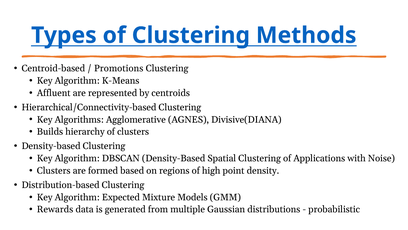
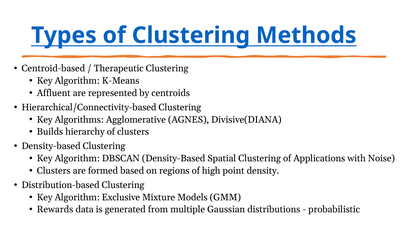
Promotions: Promotions -> Therapeutic (119, 68)
Expected: Expected -> Exclusive (121, 197)
